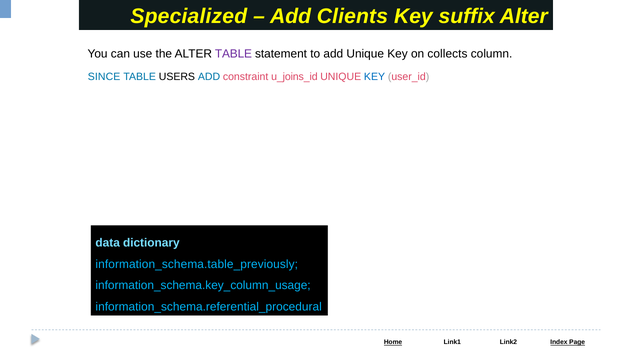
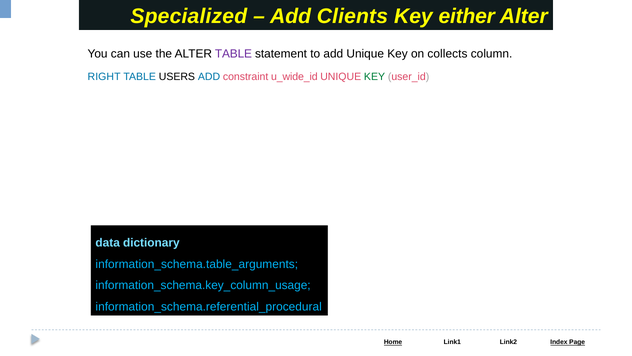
suffix: suffix -> either (467, 16)
SINCE: SINCE -> RIGHT (104, 77)
u_joins_id: u_joins_id -> u_wide_id (294, 77)
KEY colour: blue -> green (375, 77)
information_schema.table_previously: information_schema.table_previously -> information_schema.table_arguments (197, 264)
